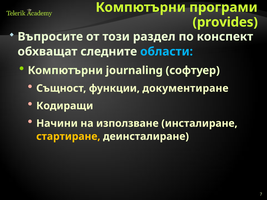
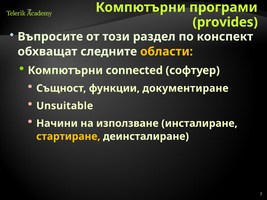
области colour: light blue -> yellow (167, 52)
journaling: journaling -> connected (134, 70)
Кодиращи: Кодиращи -> Unsuitable (65, 106)
